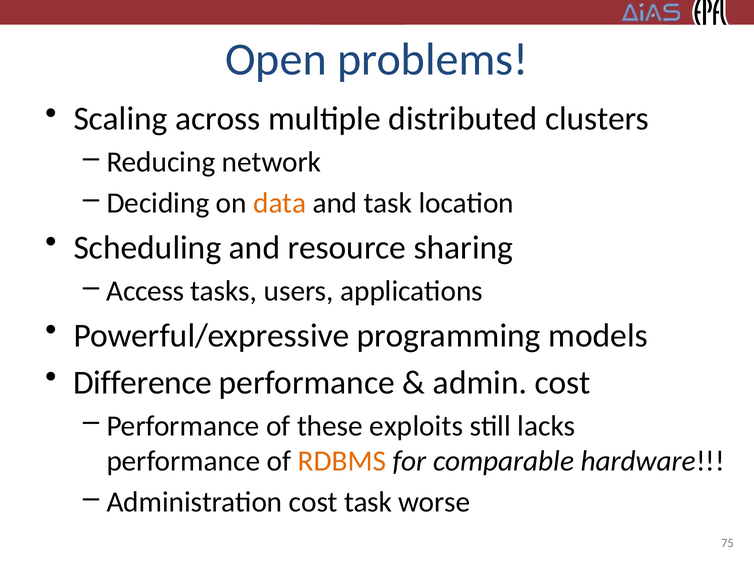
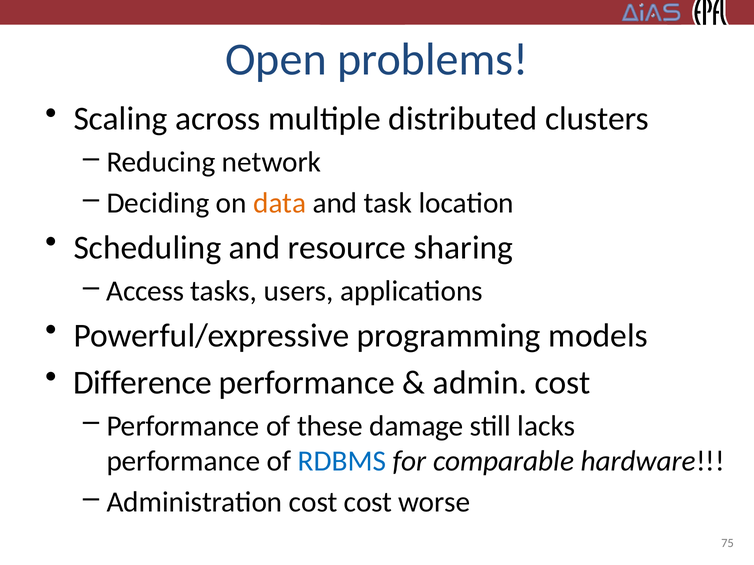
exploits: exploits -> damage (416, 426)
RDBMS colour: orange -> blue (342, 462)
cost task: task -> cost (368, 503)
